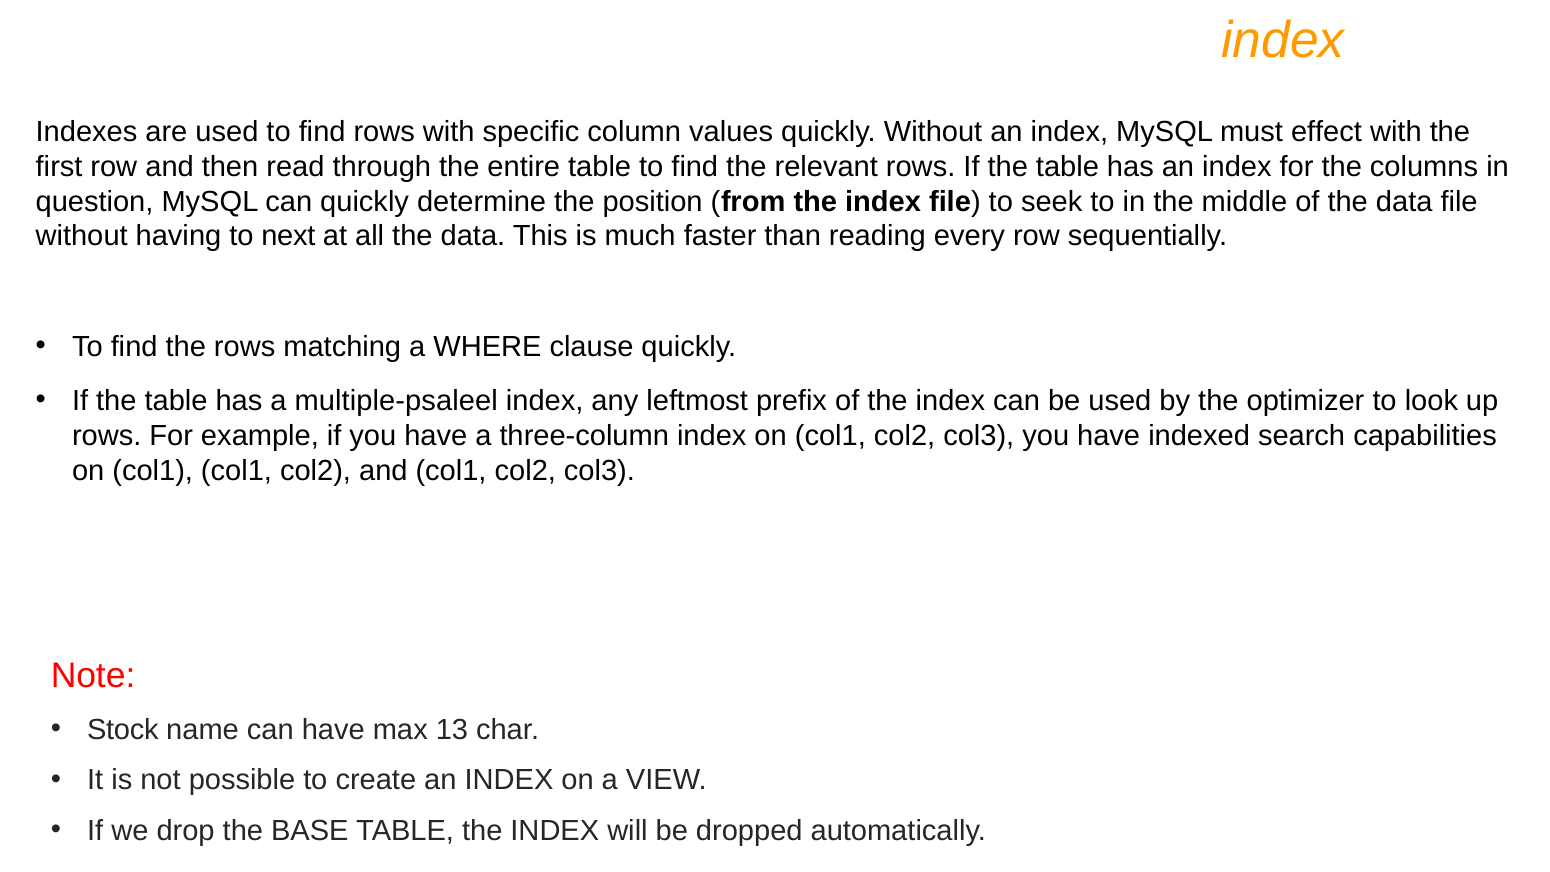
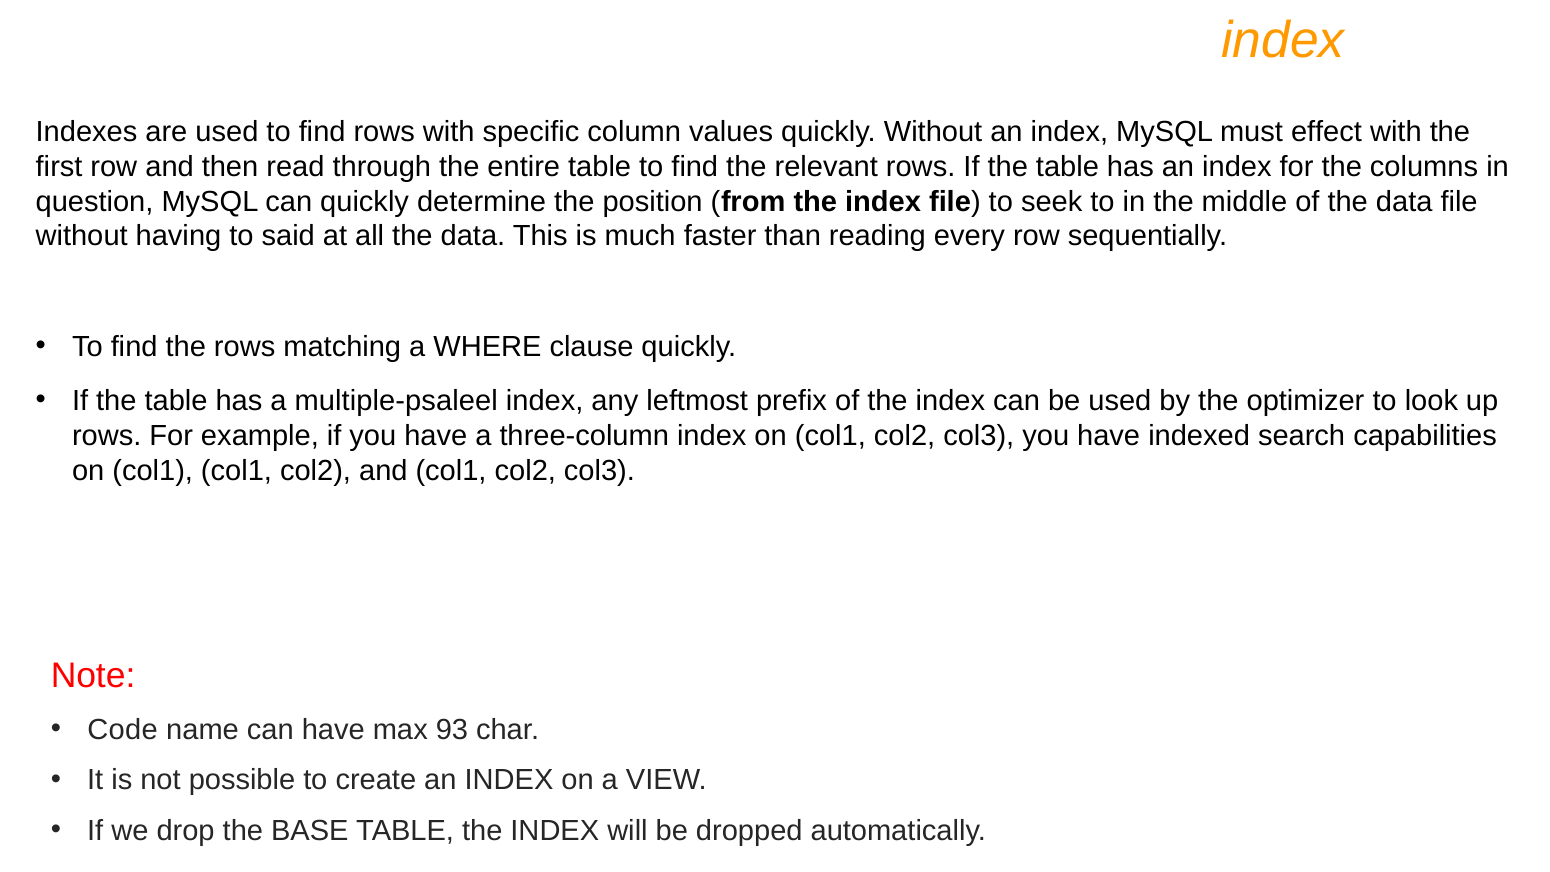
next: next -> said (288, 236)
Stock: Stock -> Code (123, 730)
13: 13 -> 93 (452, 730)
